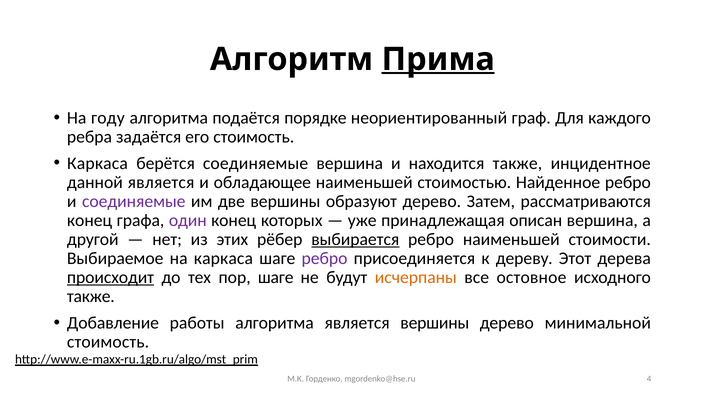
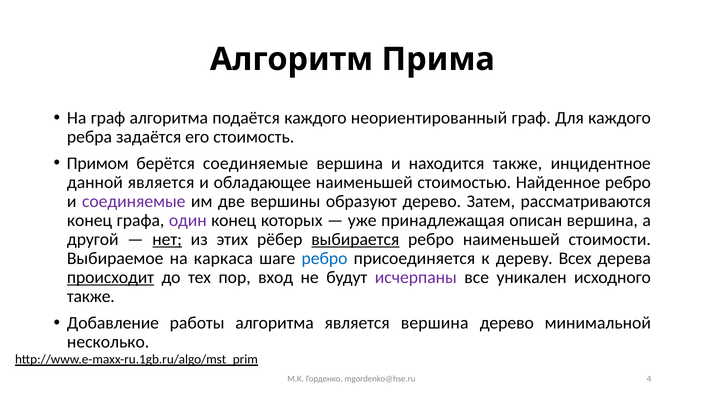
Прима underline: present -> none (438, 59)
На году: году -> граф (108, 118)
подаётся порядке: порядке -> каждого (315, 118)
Каркаса: Каркаса -> Примом (98, 163)
нет underline: none -> present (167, 239)
ребро colour: purple -> blue (325, 258)
Этот: Этот -> Всех (575, 258)
пор шаге: шаге -> вход (276, 277)
исчерпаны colour: orange -> purple (416, 277)
остовное: остовное -> уникален (532, 277)
является вершины: вершины -> вершина (435, 323)
стоимость: стоимость -> несколько (108, 342)
